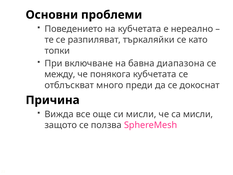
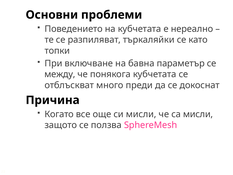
диапазона: диапазона -> параметър (181, 63)
Вижда: Вижда -> Когато (59, 114)
